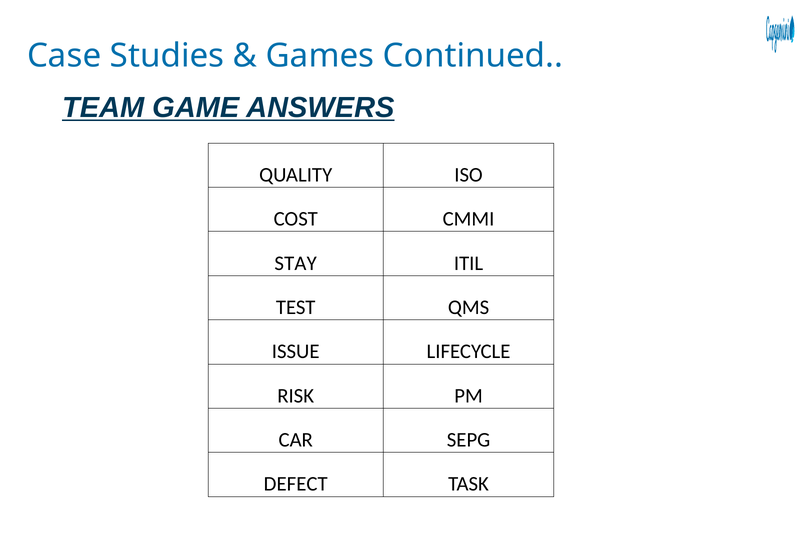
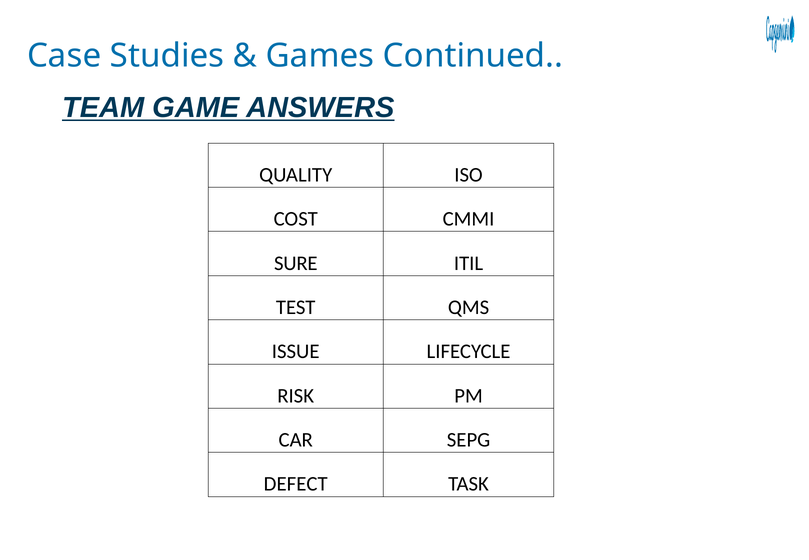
STAY: STAY -> SURE (296, 263)
